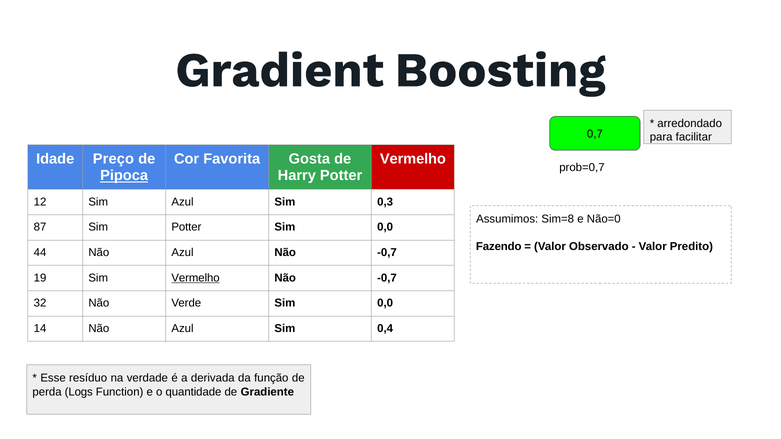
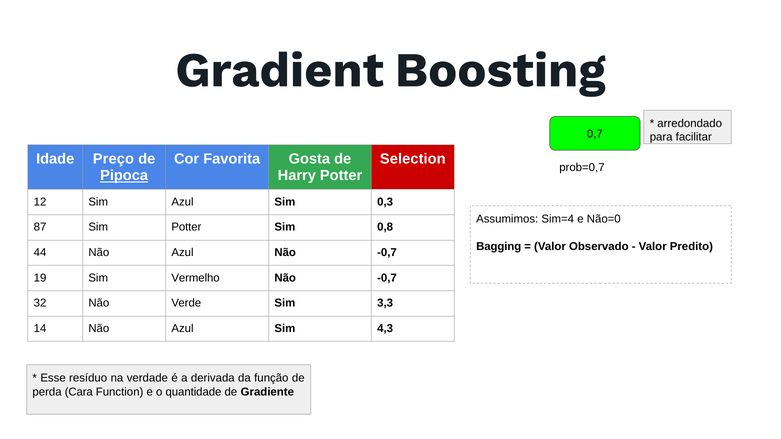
Vermelho: Vermelho -> Selection (413, 159)
Sim=8: Sim=8 -> Sim=4 (558, 219)
0,0: 0,0 -> 0,8 (385, 227)
Fazendo: Fazendo -> Bagging (499, 247)
Vermelho underline: present -> none (196, 278)
Verde Sim 0,0: 0,0 -> 3,3 (385, 303)
0,4: 0,4 -> 4,3 (385, 329)
Logs: Logs -> Cara (79, 392)
